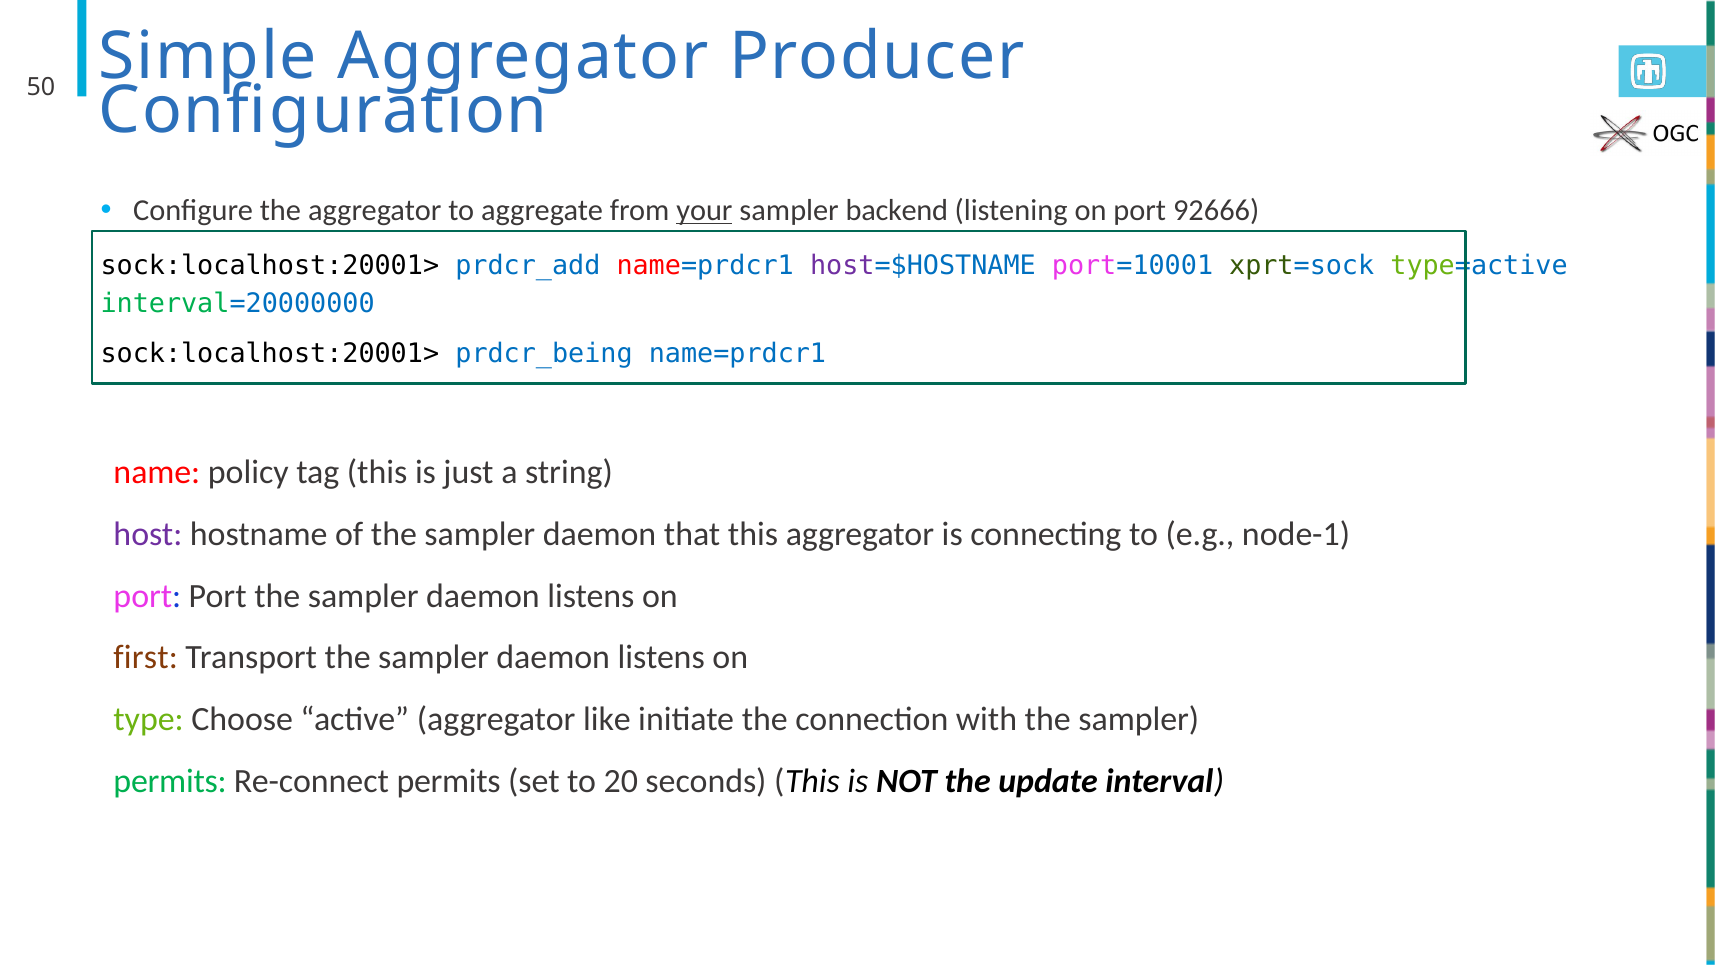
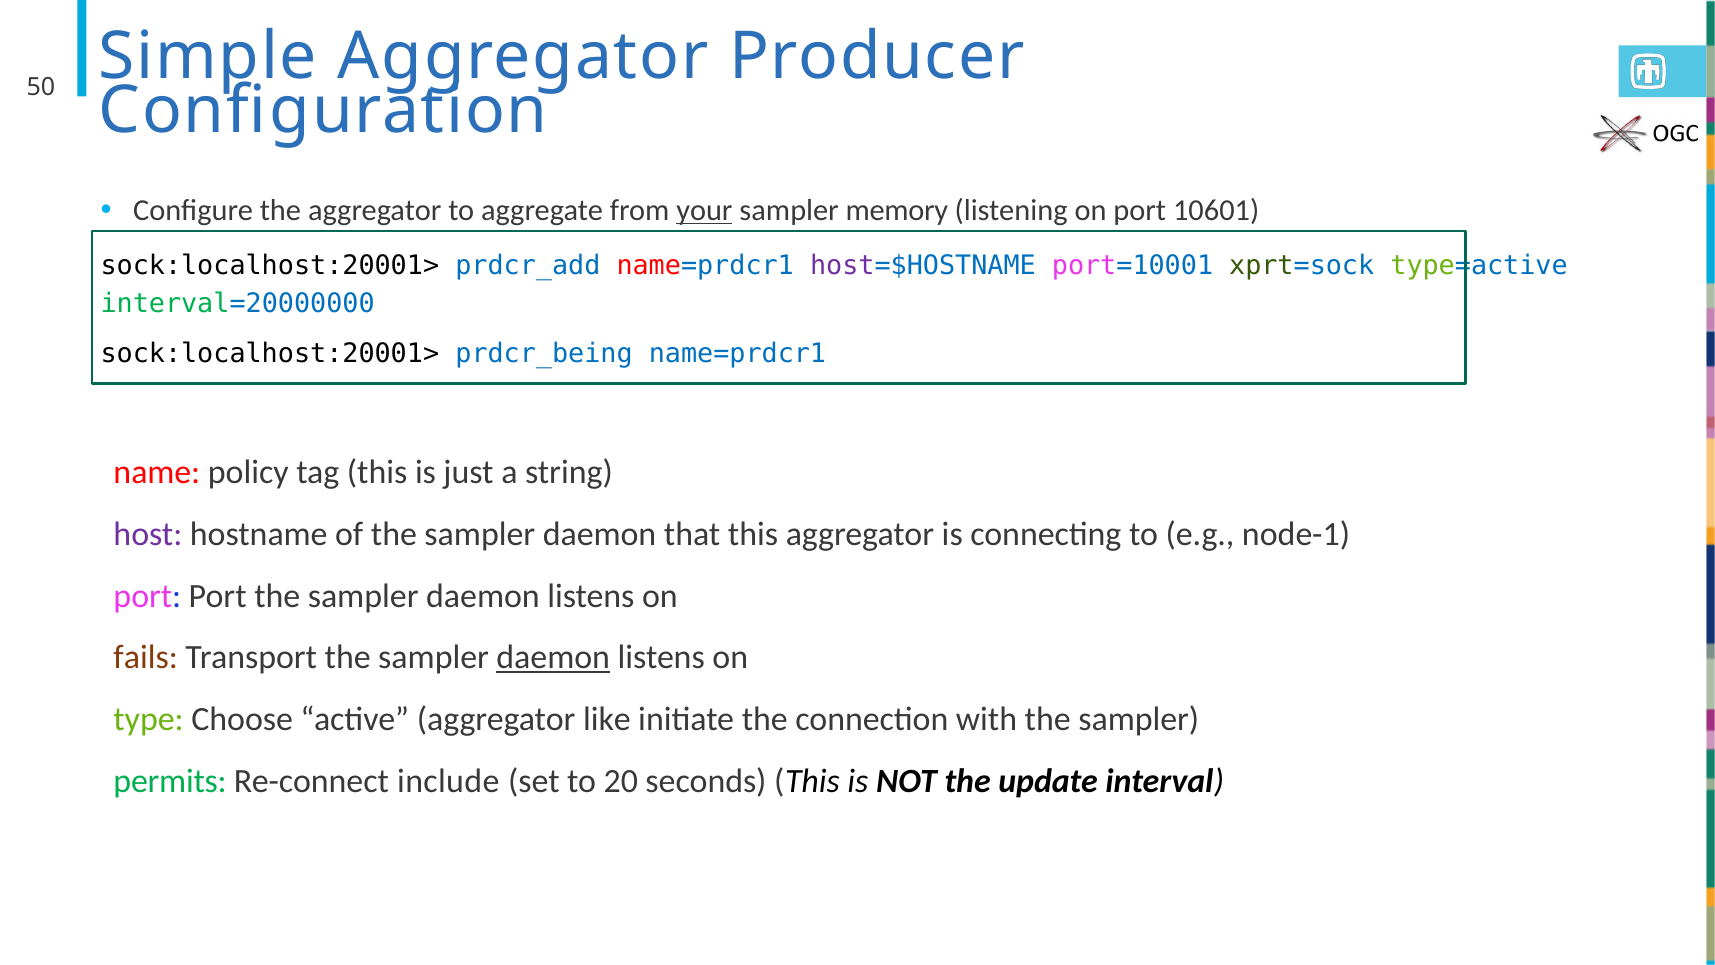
backend: backend -> memory (897, 210)
92666: 92666 -> 10601 (1216, 210)
first: first -> fails (146, 657)
daemon underline: none -> present (553, 657)
Re-connect permits: permits -> include (448, 781)
